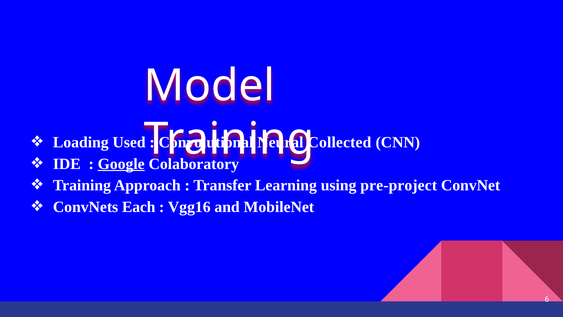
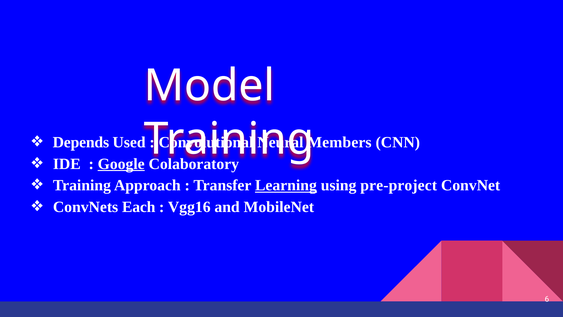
Loading: Loading -> Depends (81, 142)
Collected: Collected -> Members (339, 142)
Learning underline: none -> present (286, 185)
